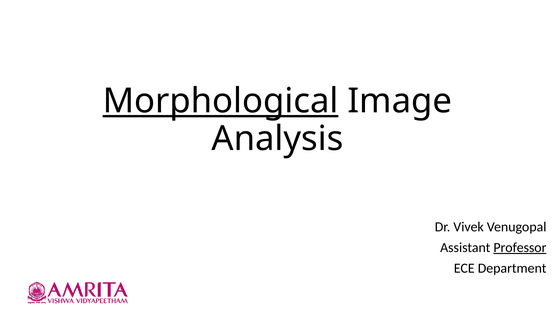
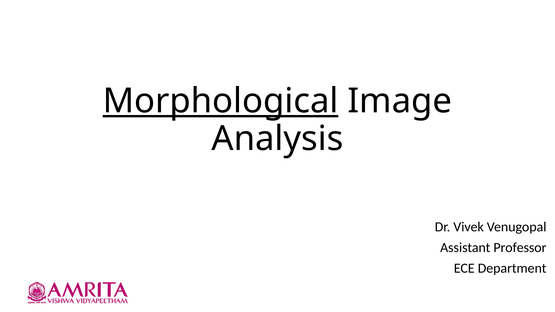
Professor underline: present -> none (520, 248)
